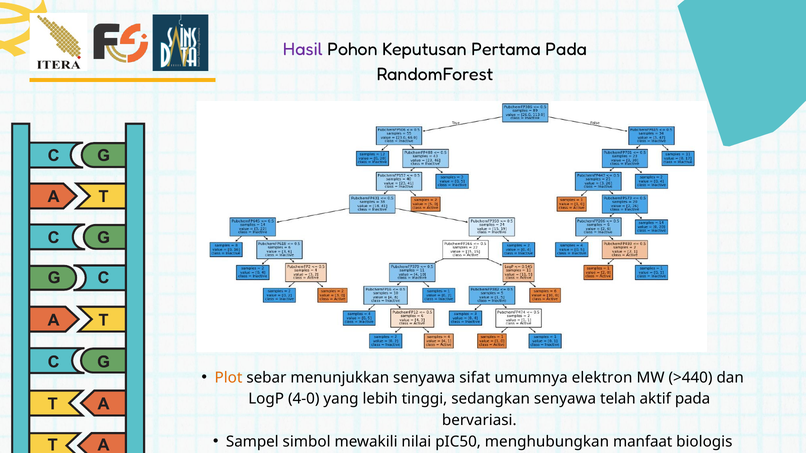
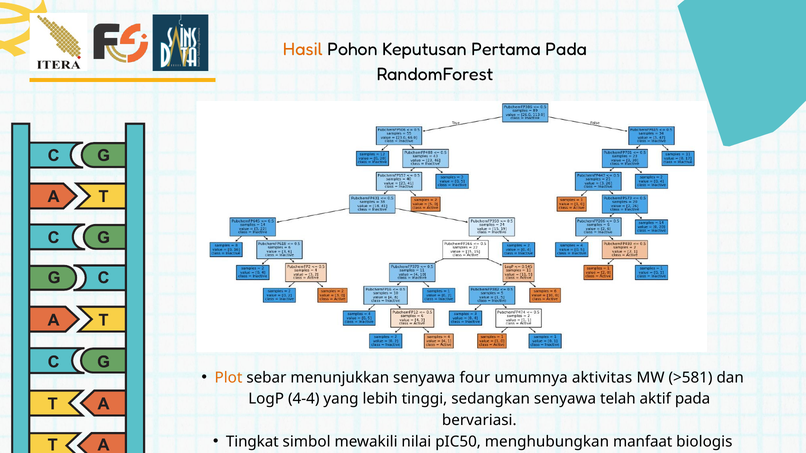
Hasil colour: purple -> orange (303, 49)
sifat: sifat -> four (475, 378)
elektron: elektron -> aktivitas (602, 378)
>440: >440 -> >581 (691, 378)
4-0: 4-0 -> 4-4 (304, 399)
Sampel: Sampel -> Tingkat (252, 442)
